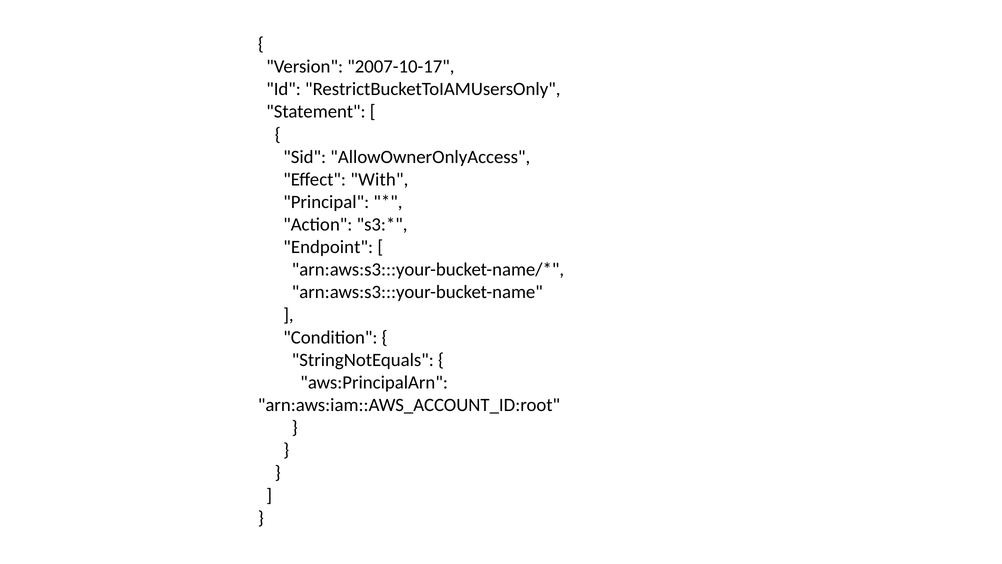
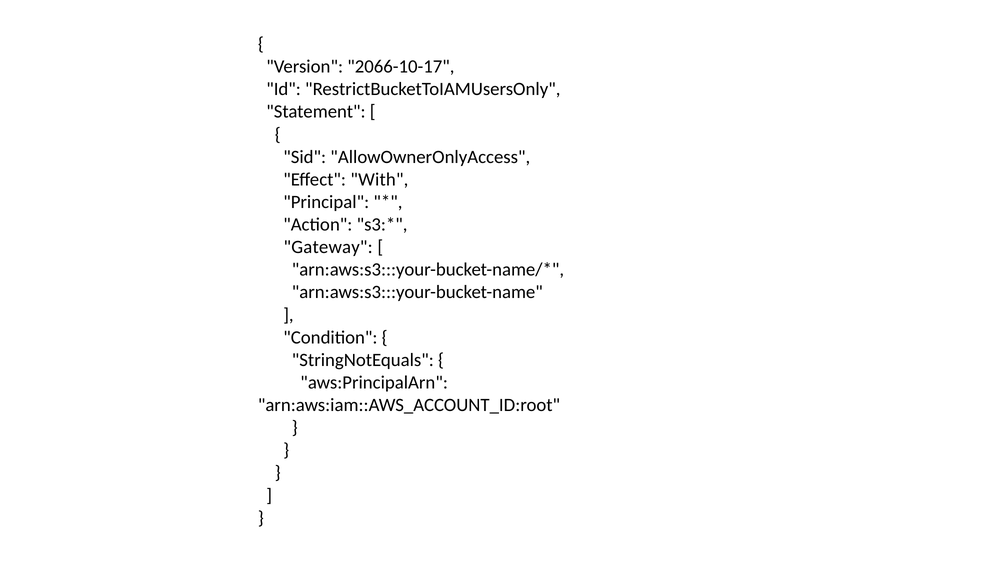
2007-10-17: 2007-10-17 -> 2066-10-17 (401, 67)
Endpoint: Endpoint -> Gateway (328, 247)
